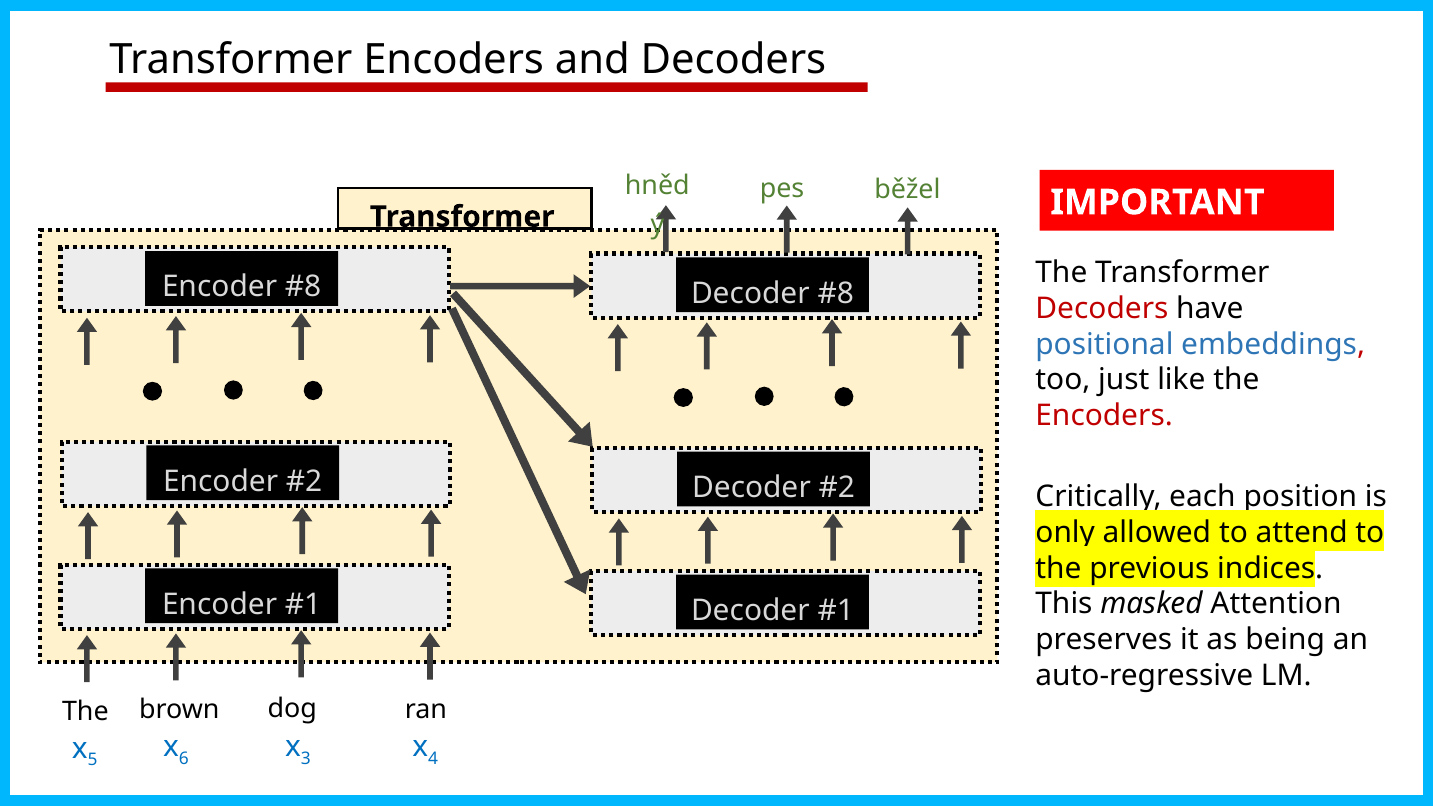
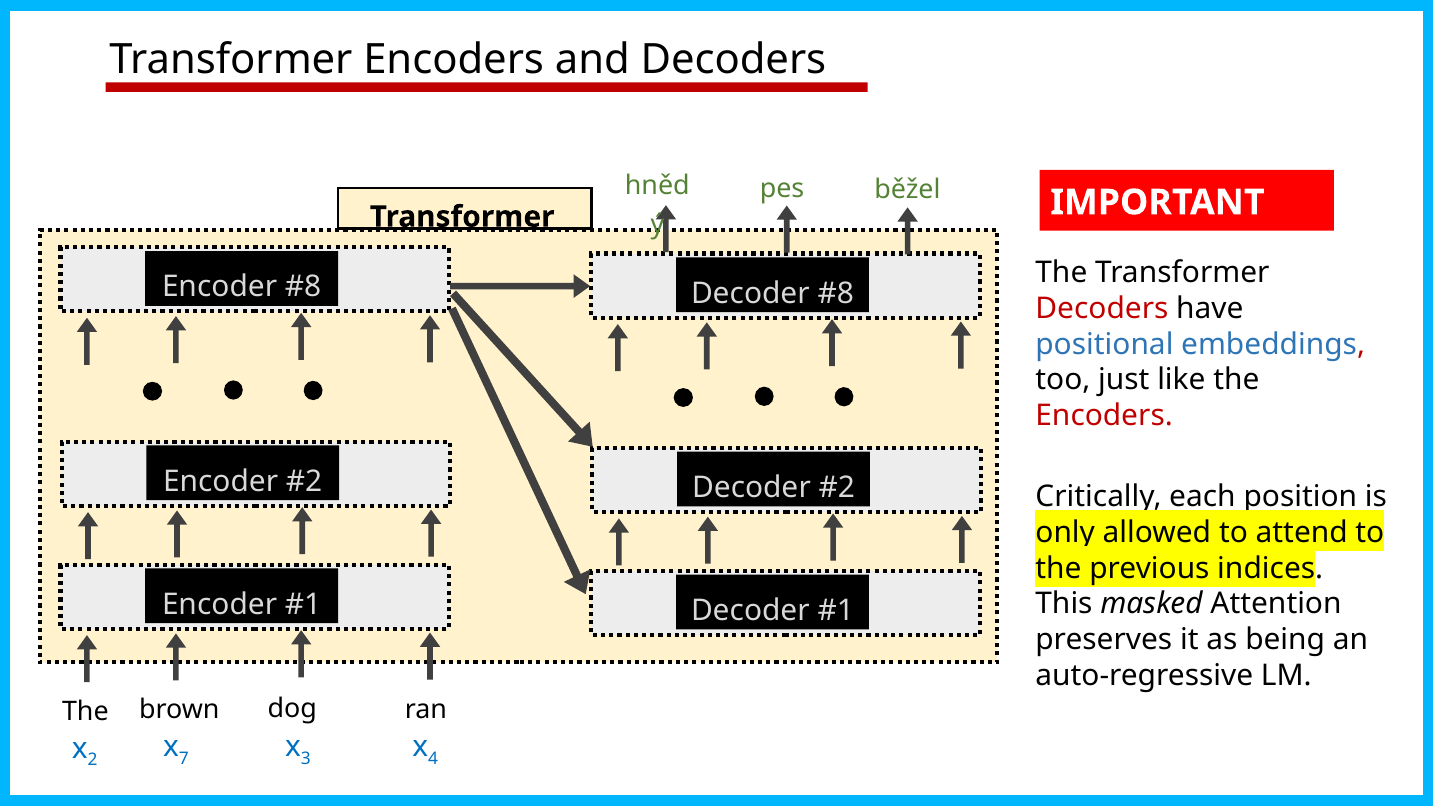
5: 5 -> 2 (93, 760)
6: 6 -> 7 (184, 758)
